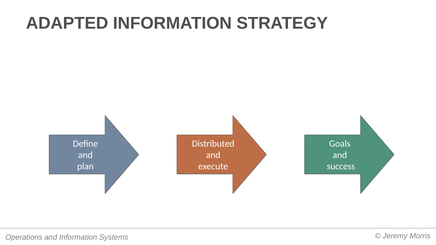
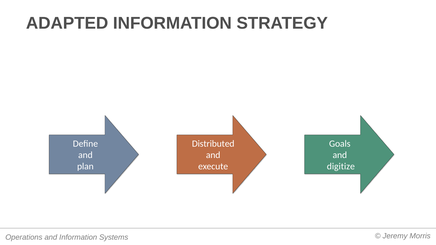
success: success -> digitize (341, 167)
